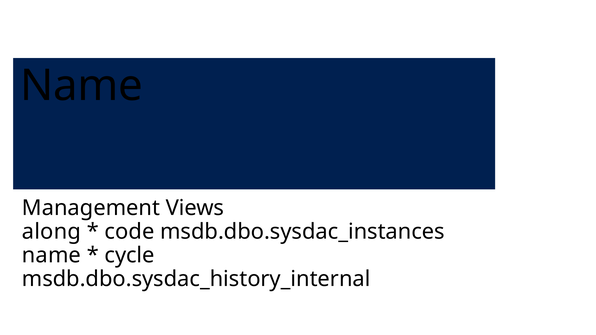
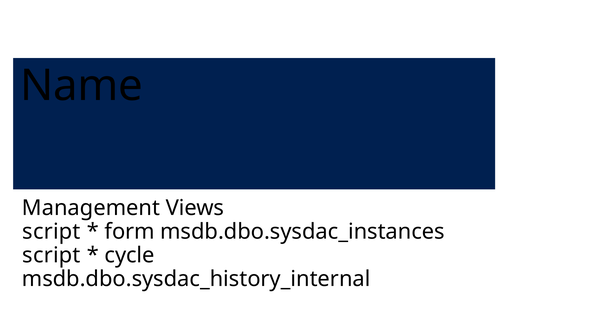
along: along -> script (51, 232)
code: code -> form (130, 232)
name: name -> script (51, 256)
